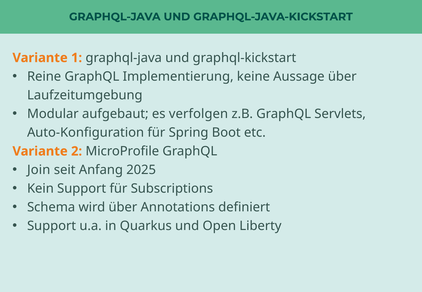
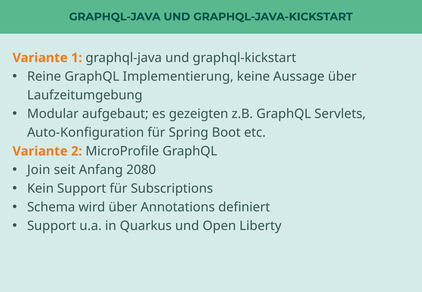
verfolgen: verfolgen -> gezeigten (199, 114)
2025: 2025 -> 2080 (141, 170)
